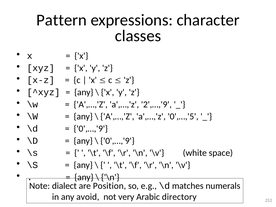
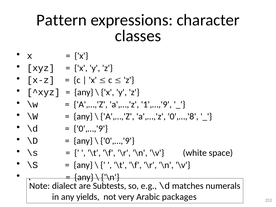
2',…,'9: 2',…,'9 -> 1',…,'9 (156, 104)
0',…,'5: 0',…,'5 -> 0',…,'8 (183, 117)
Position: Position -> Subtests (110, 186)
avoid: avoid -> yields (88, 197)
directory: directory -> packages (179, 197)
